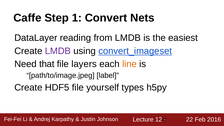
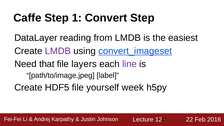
Convert Nets: Nets -> Step (142, 18)
line colour: orange -> purple (129, 64)
types: types -> week (133, 88)
